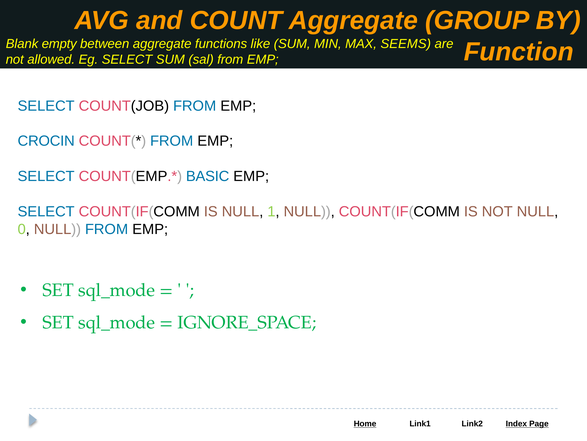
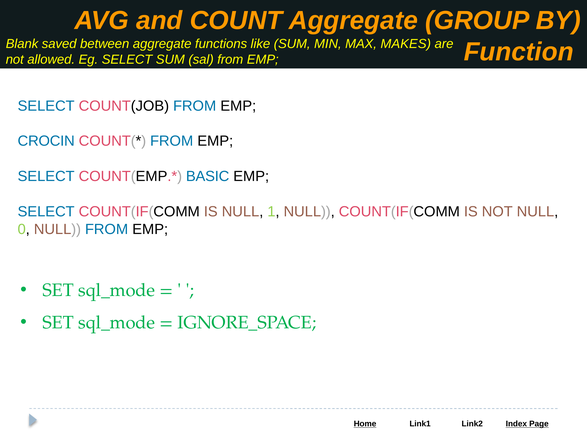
empty: empty -> saved (59, 44)
SEEMS: SEEMS -> MAKES (406, 44)
